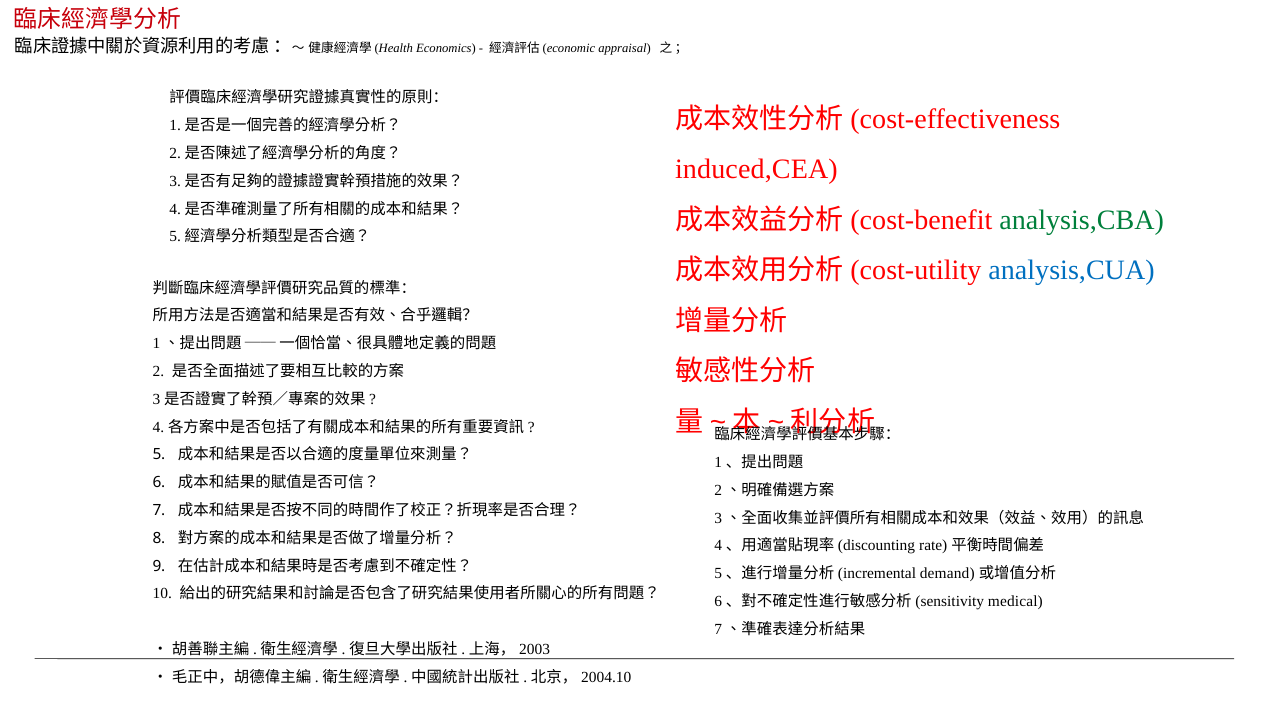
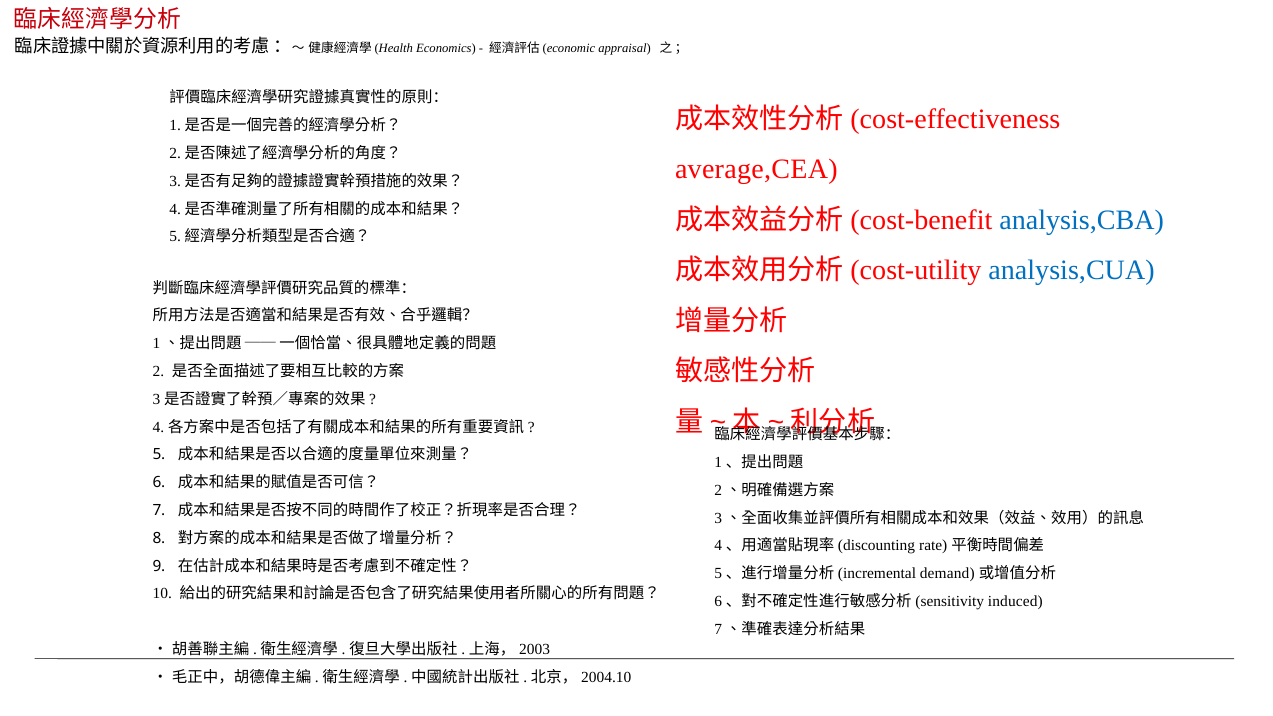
induced,CEA: induced,CEA -> average,CEA (756, 169)
analysis,CBA colour: green -> blue (1082, 220)
medical: medical -> induced (1015, 601)
